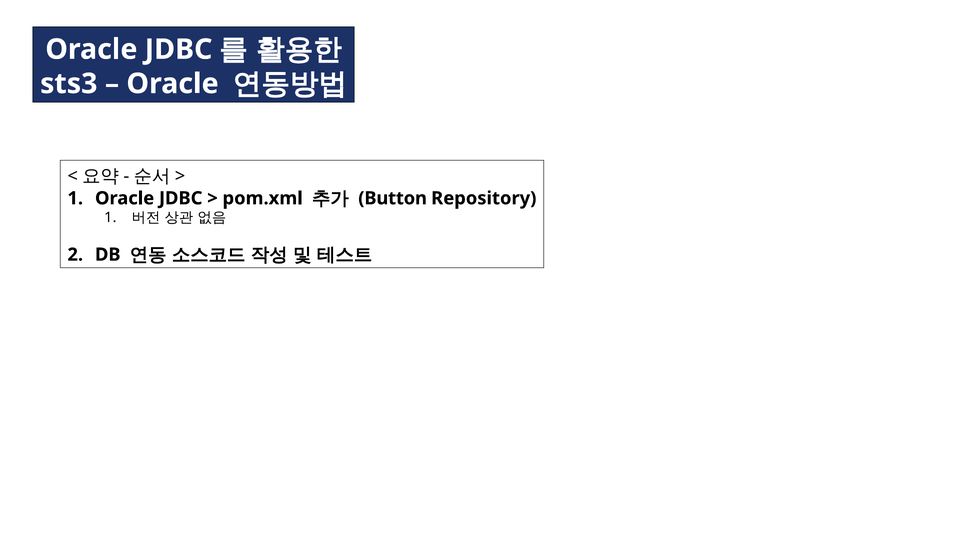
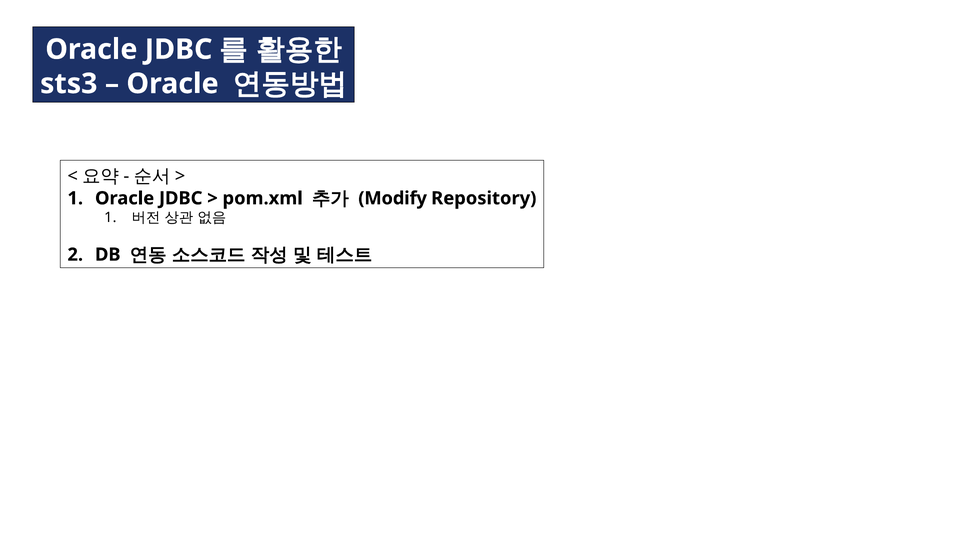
Button: Button -> Modify (393, 198)
